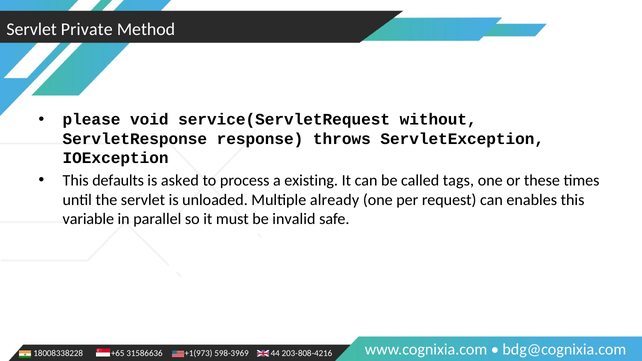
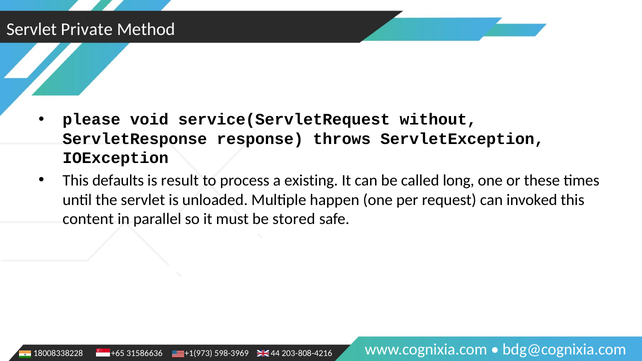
asked: asked -> result (180, 181)
tags: tags -> long (459, 181)
already: already -> happen (335, 200)
enables: enables -> invoked (532, 200)
variable: variable -> content (88, 219)
invalid: invalid -> stored (294, 219)
